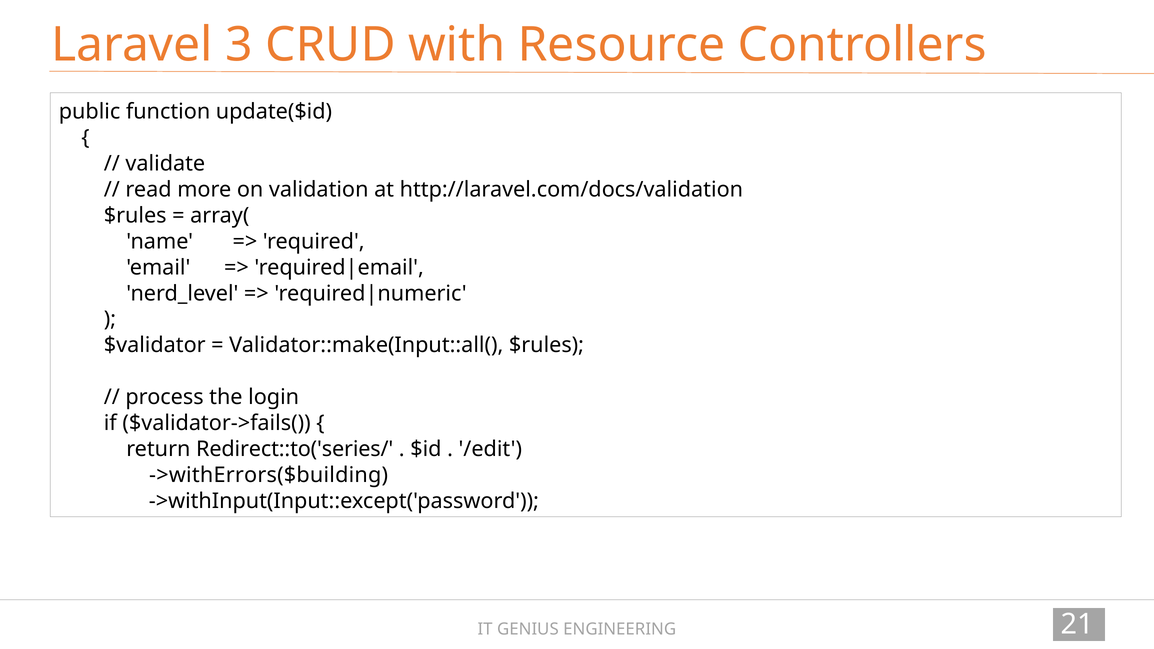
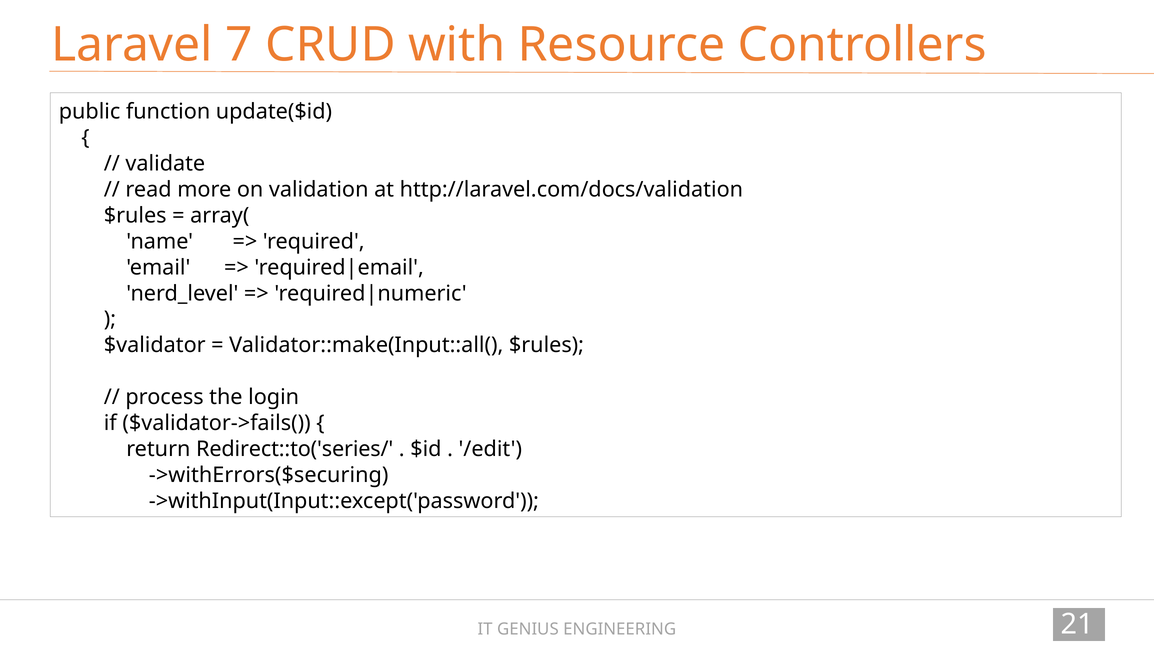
3: 3 -> 7 (239, 45)
->withErrors($building: ->withErrors($building -> ->withErrors($securing (269, 475)
